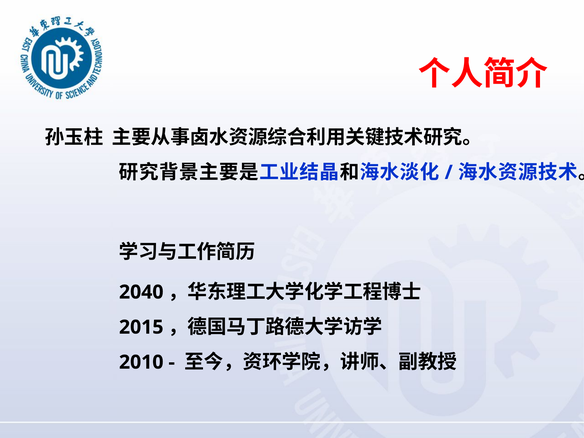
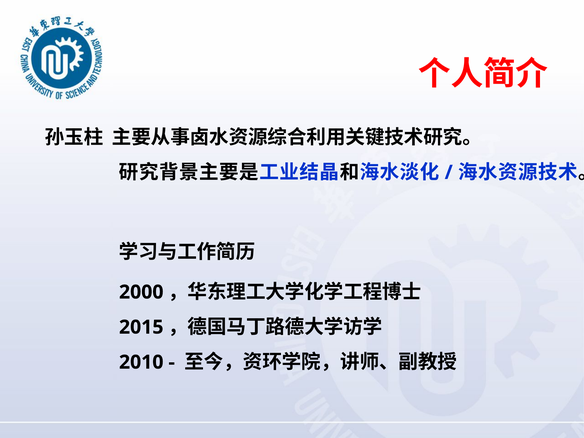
2040: 2040 -> 2000 (141, 292)
